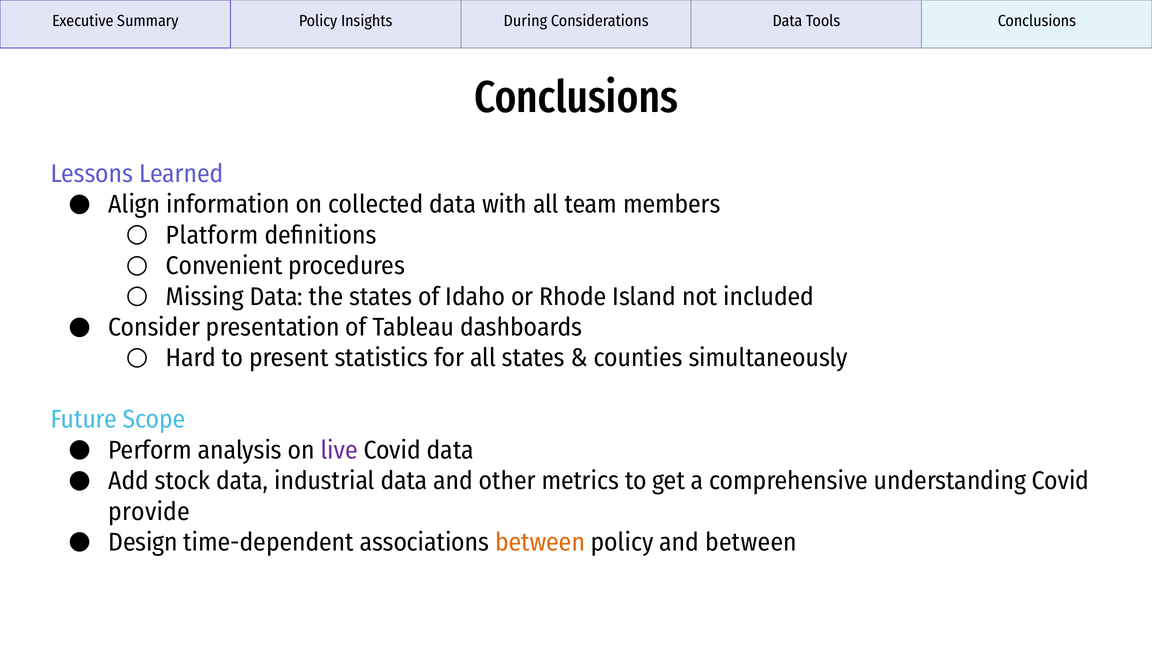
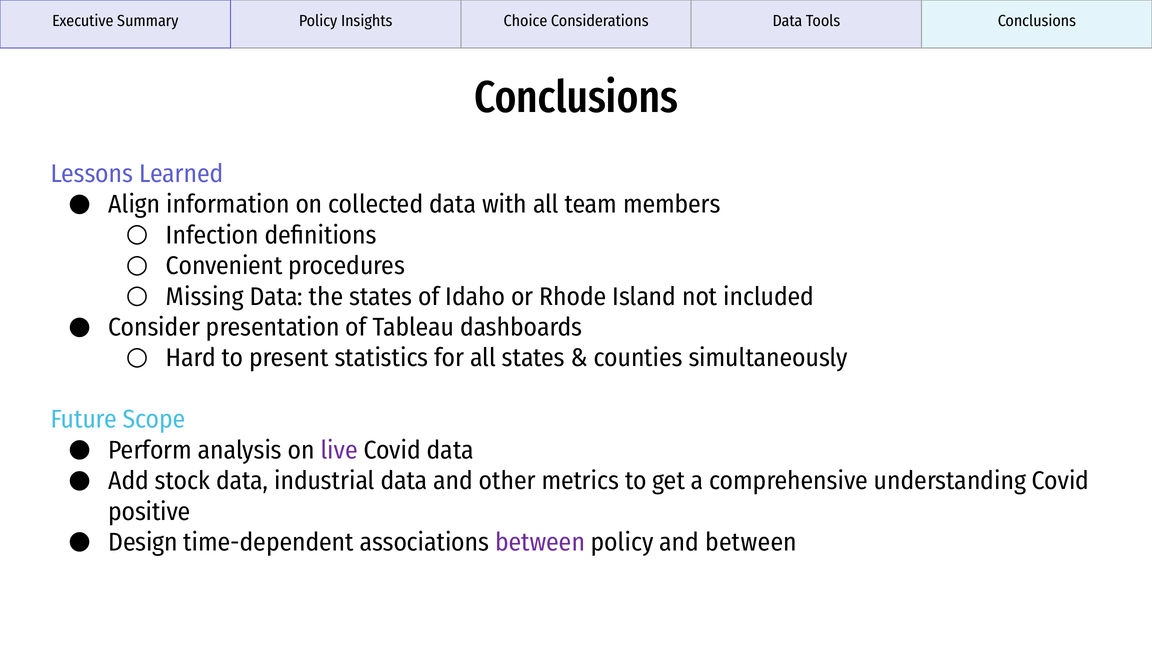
During: During -> Choice (525, 21)
Platform: Platform -> Infection (212, 235)
provide: provide -> positive (149, 512)
between colour: orange -> purple (540, 542)
